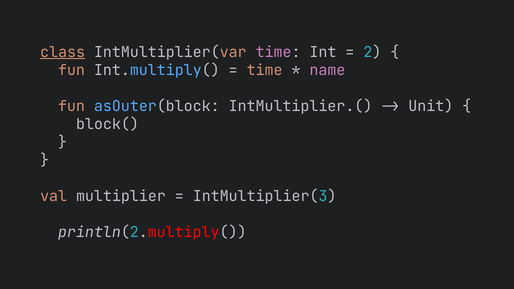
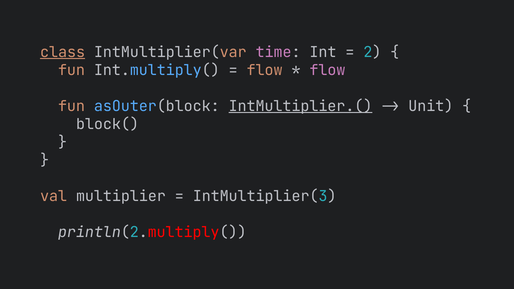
time: time -> flow (265, 70)
name: name -> flow (327, 70)
IntMultiplier.( underline: none -> present (300, 106)
